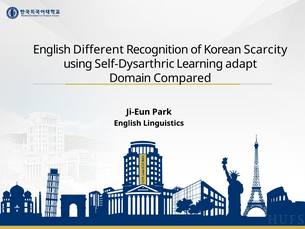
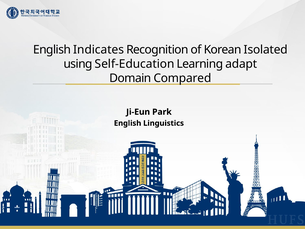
Different: Different -> Indicates (99, 50)
Scarcity: Scarcity -> Isolated (266, 50)
Self-Dysarthric: Self-Dysarthric -> Self-Education (135, 64)
